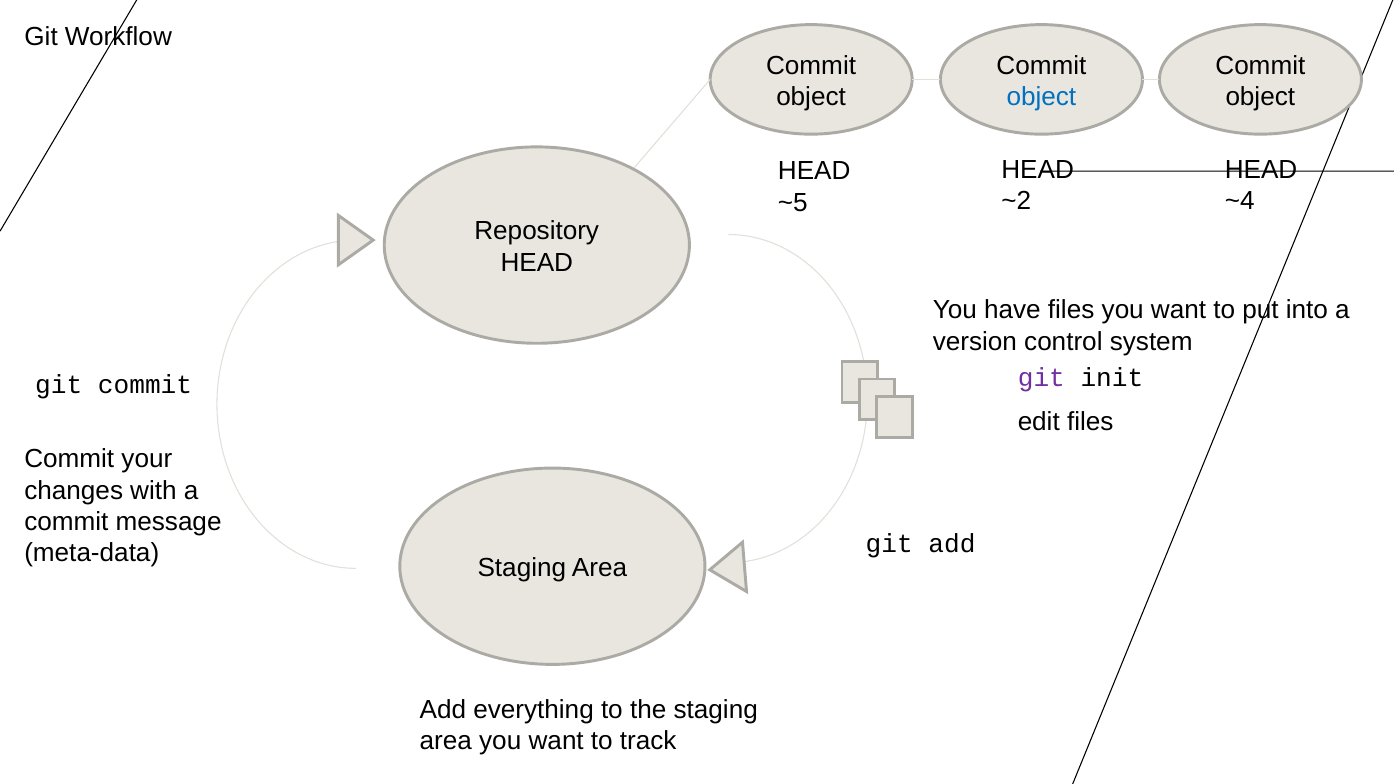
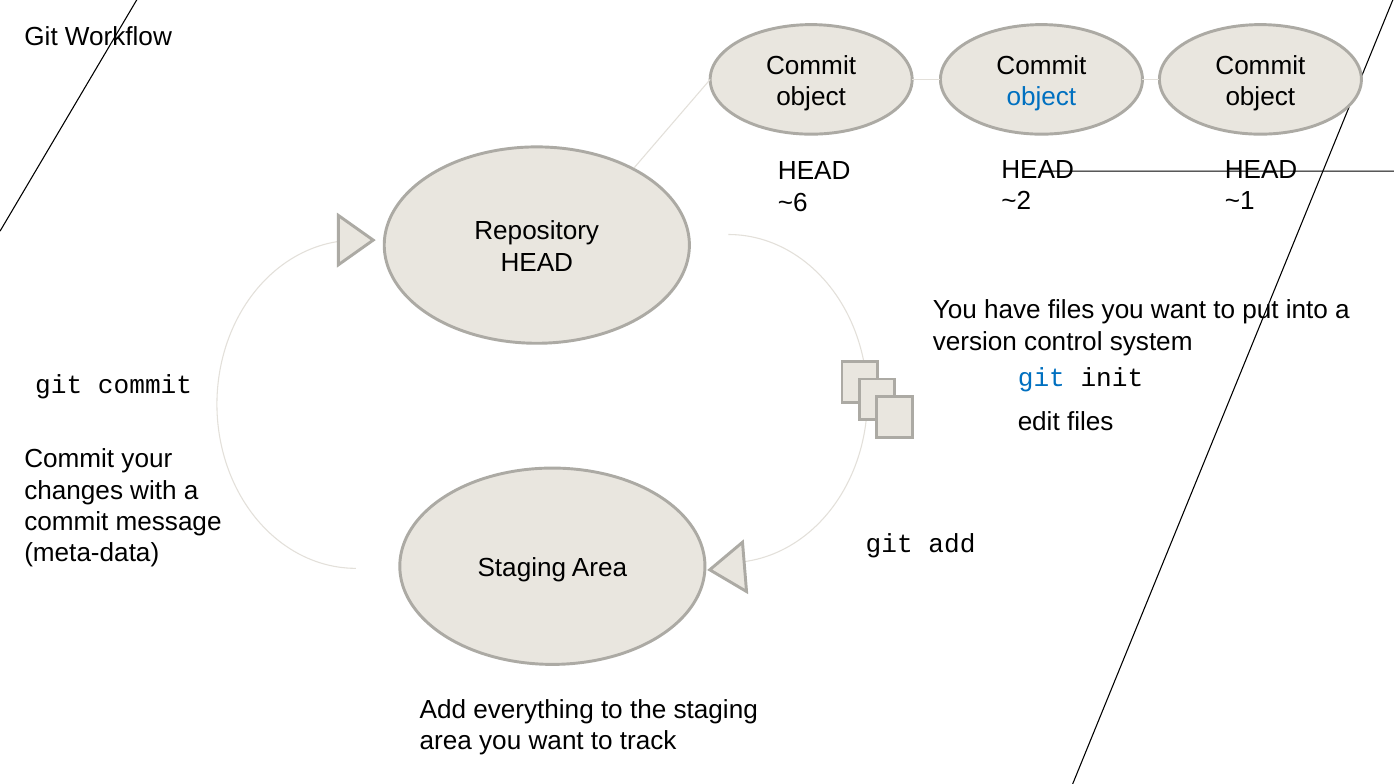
~4: ~4 -> ~1 (1240, 201)
~5: ~5 -> ~6 (793, 202)
git colour: purple -> blue (1041, 378)
